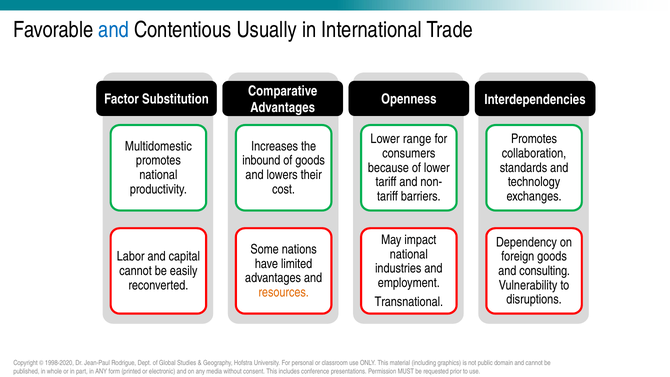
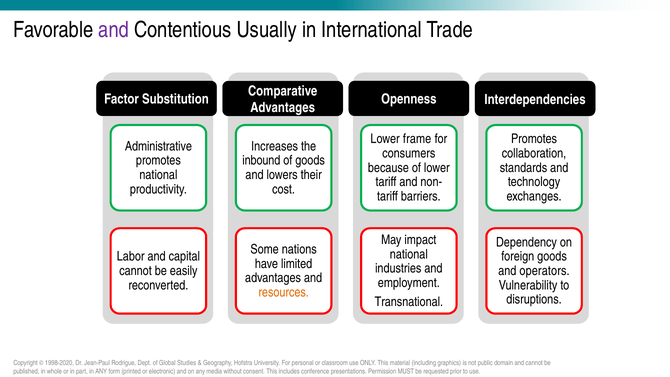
and colour: blue -> purple (114, 30)
range: range -> frame (417, 139)
Multidomestic: Multidomestic -> Administrative (158, 146)
consulting: consulting -> operators (545, 271)
